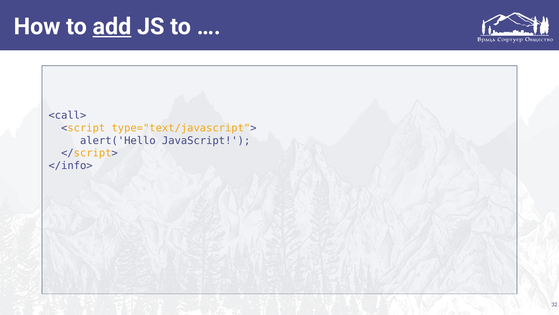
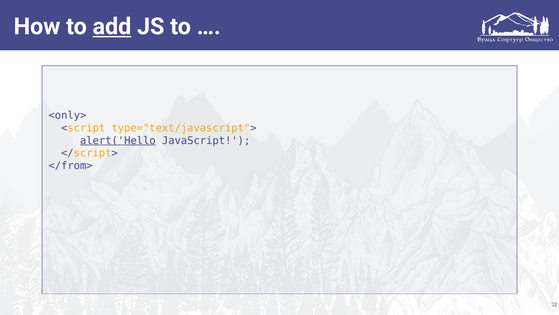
<call>: <call> -> <only> (67, 115)
alert('Hello underline: none -> present (118, 140)
</info>: </info> -> </from> (71, 165)
